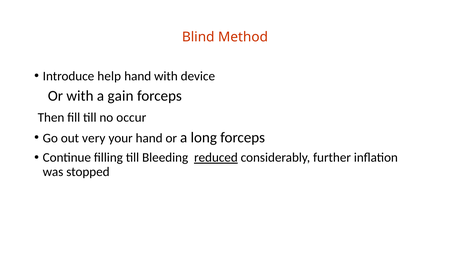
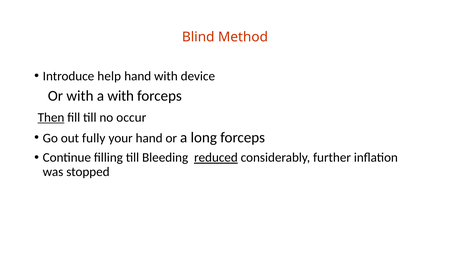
a gain: gain -> with (121, 96)
Then underline: none -> present (51, 117)
very: very -> fully (94, 138)
